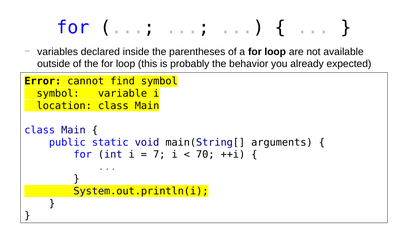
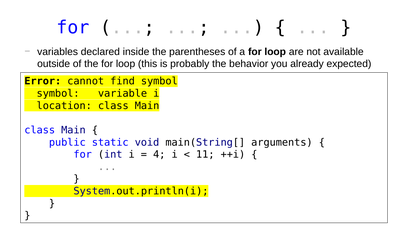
7: 7 -> 4 (159, 155)
70: 70 -> 11 (205, 155)
